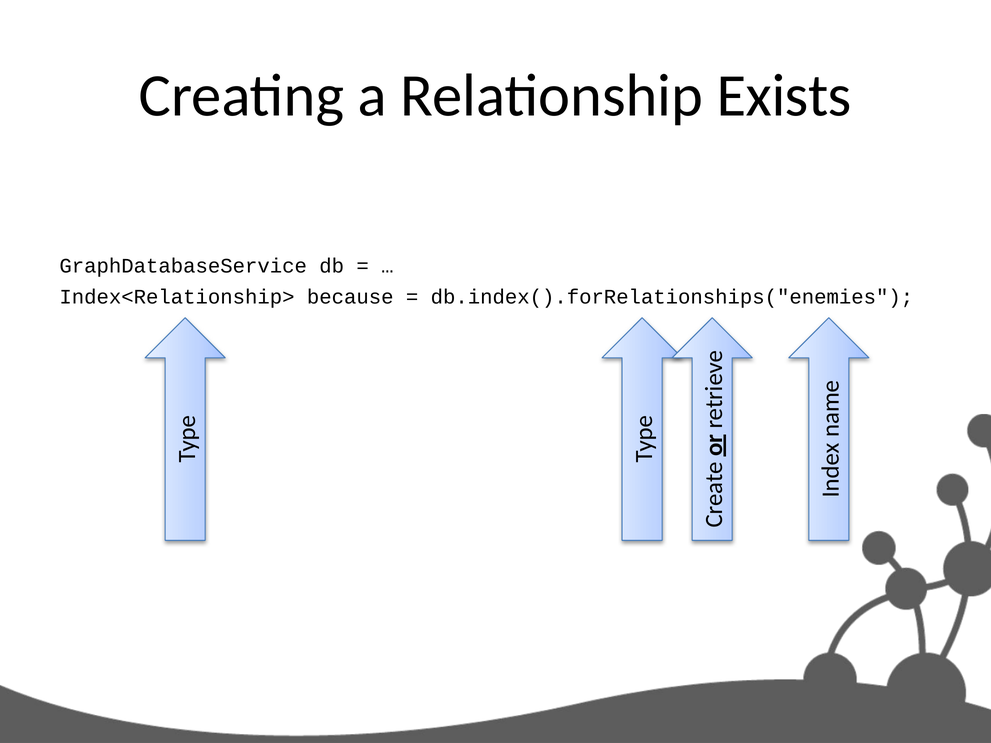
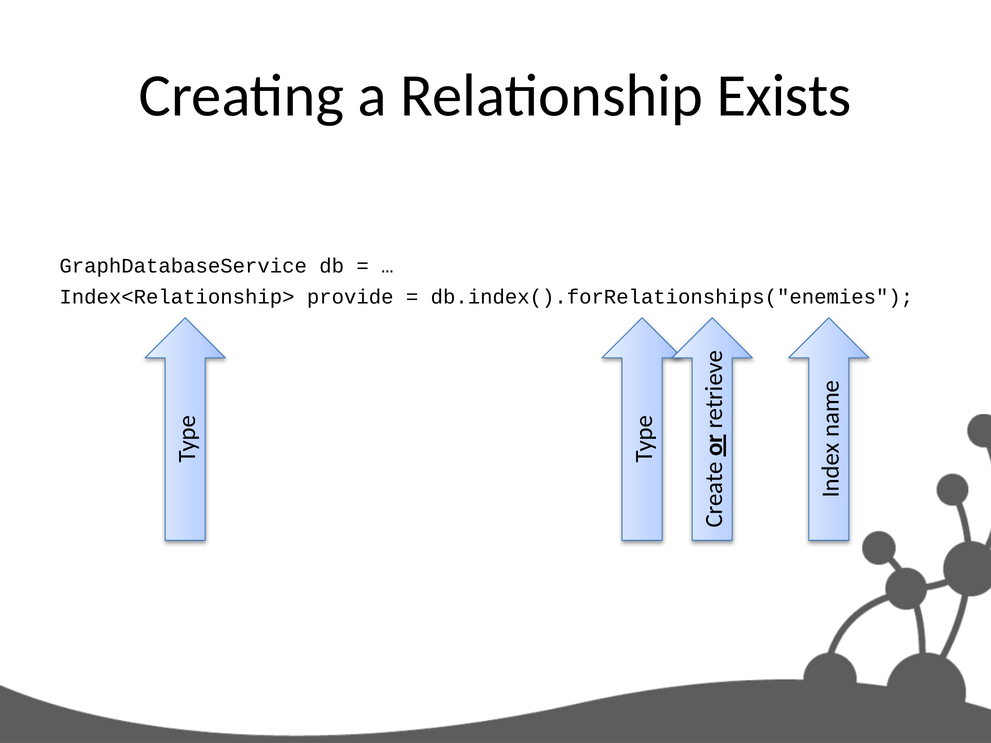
because: because -> provide (350, 297)
